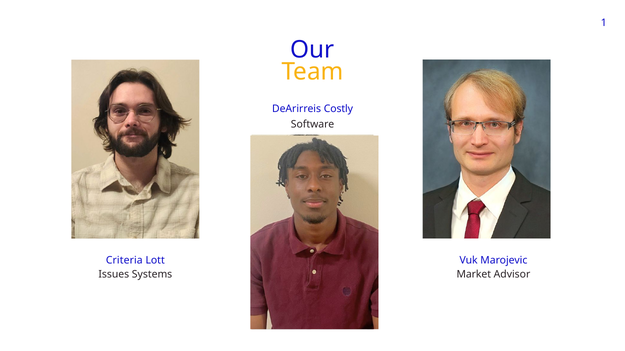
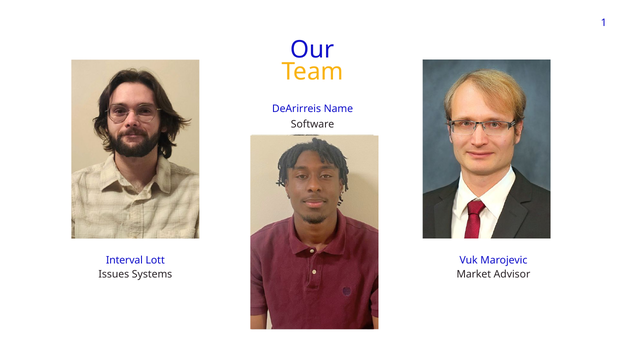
Costly: Costly -> Name (338, 109)
Criteria: Criteria -> Interval (124, 261)
